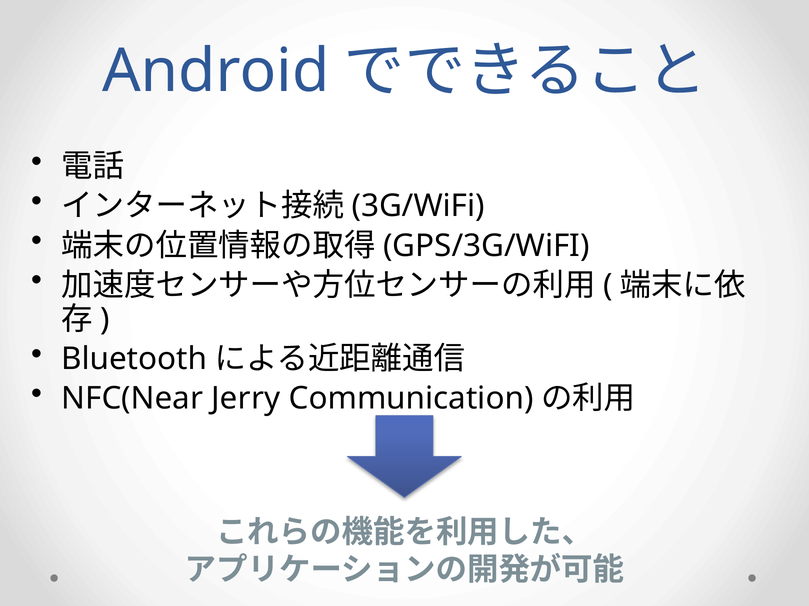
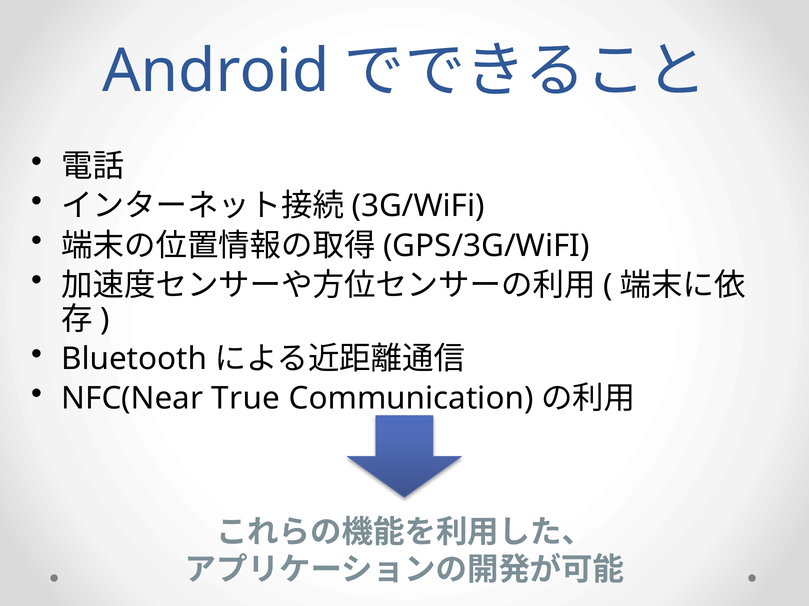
Jerry: Jerry -> True (246, 399)
